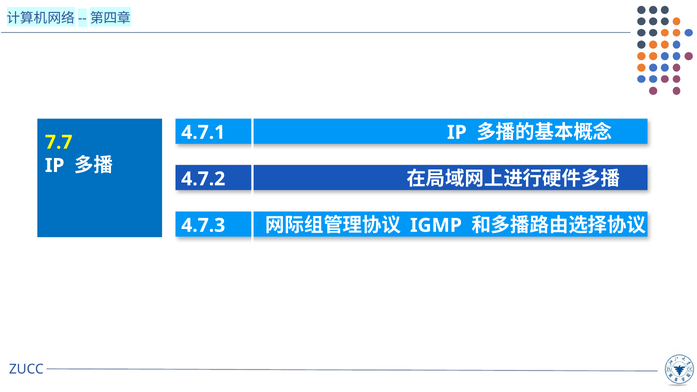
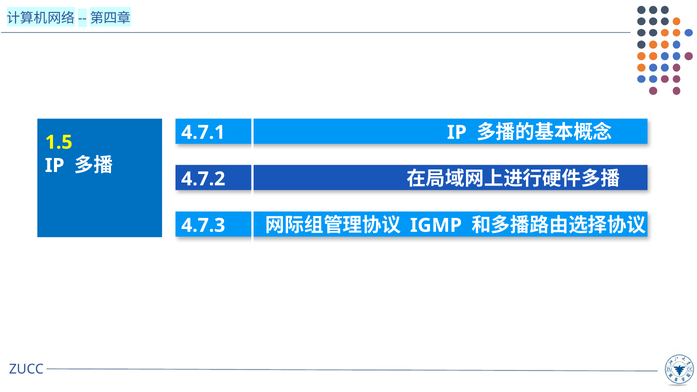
7.7: 7.7 -> 1.5 (59, 142)
